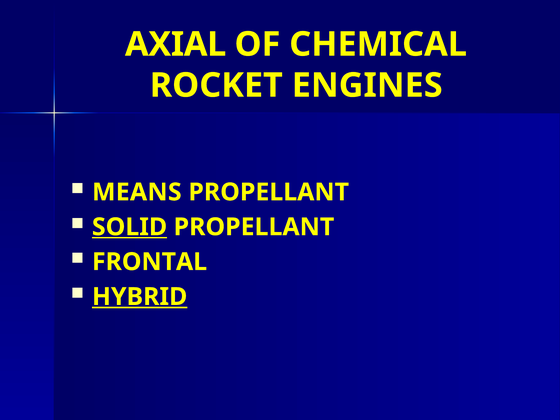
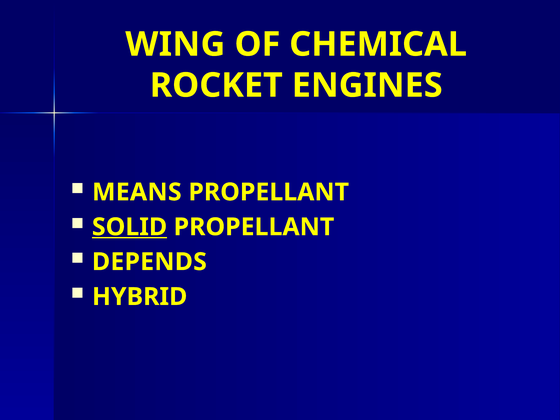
AXIAL: AXIAL -> WING (175, 44)
FRONTAL: FRONTAL -> DEPENDS (149, 262)
HYBRID underline: present -> none (140, 297)
